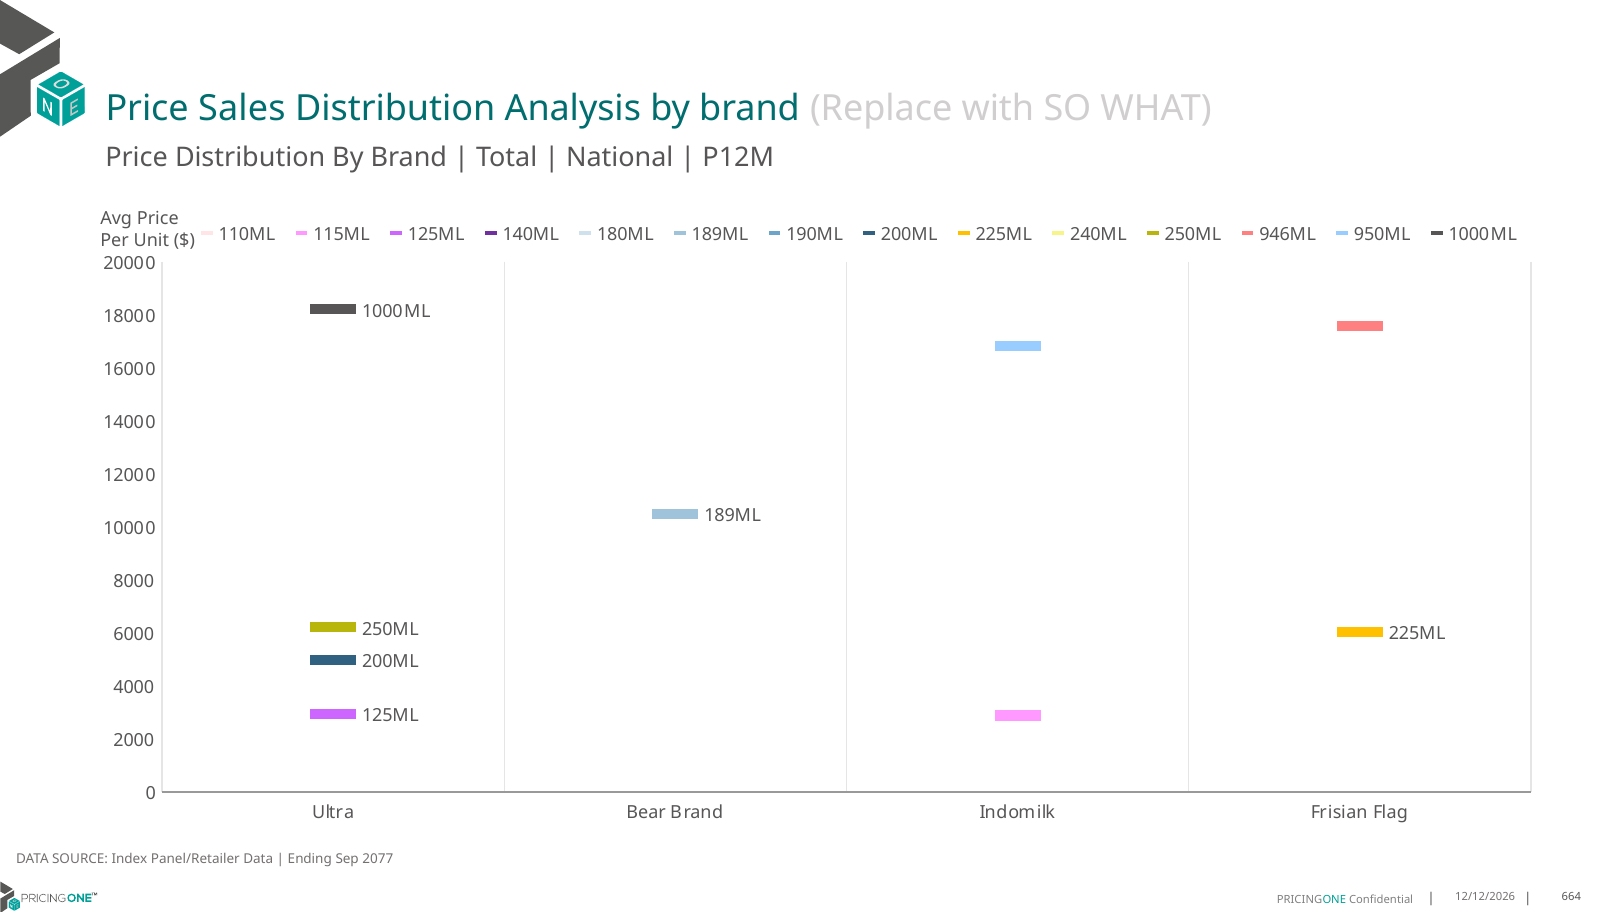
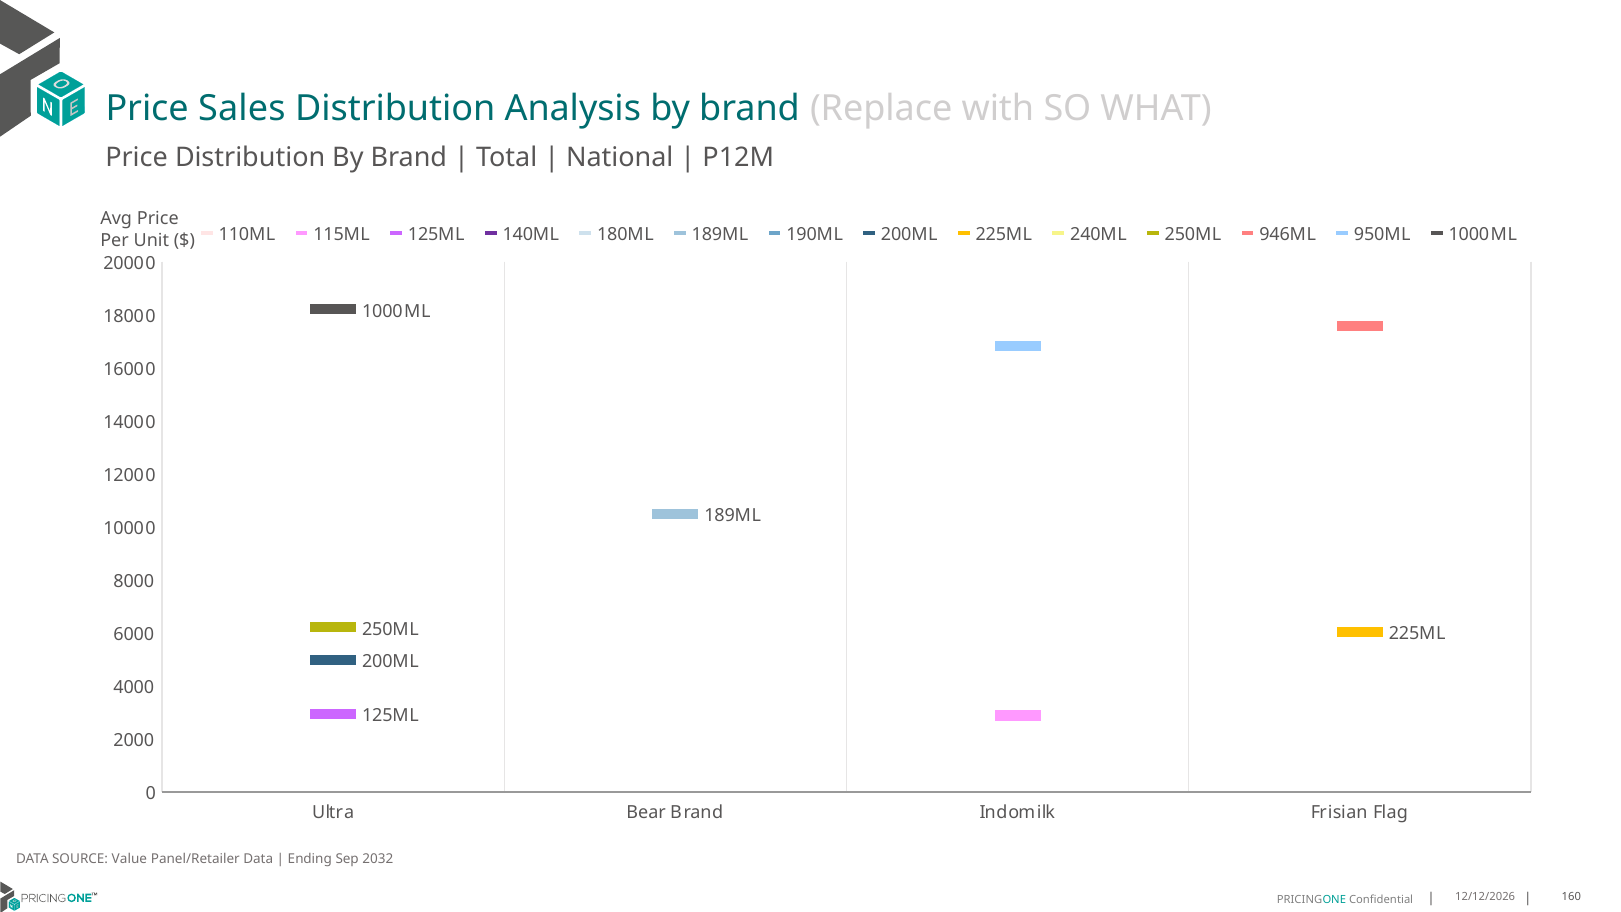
Index: Index -> Value (129, 859)
2077: 2077 -> 2032 (378, 859)
664: 664 -> 160 (1571, 897)
